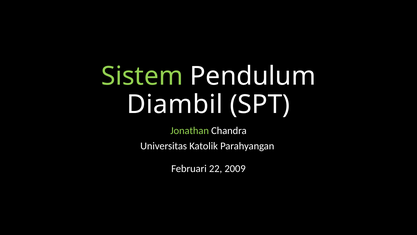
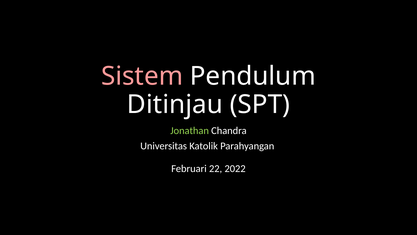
Sistem colour: light green -> pink (142, 76)
Diambil: Diambil -> Ditinjau (175, 104)
2009: 2009 -> 2022 (235, 168)
